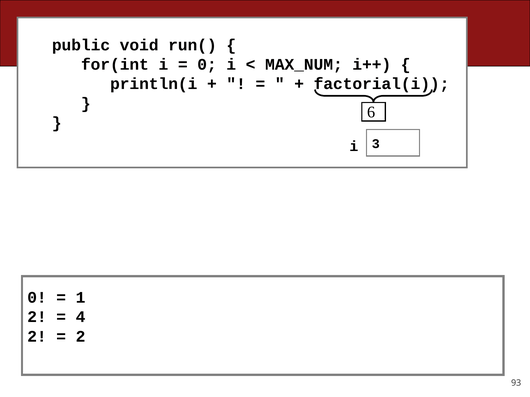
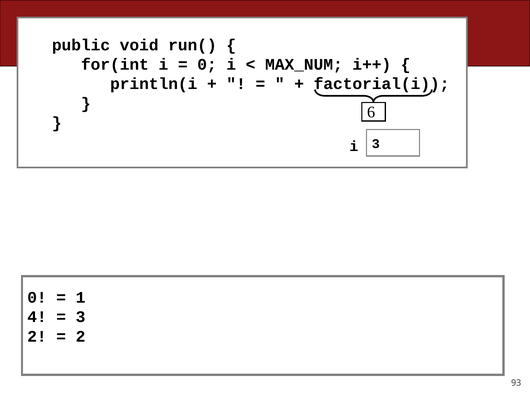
2: 2 -> 4 (37, 317)
4: 4 -> 3 (81, 317)
